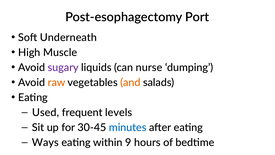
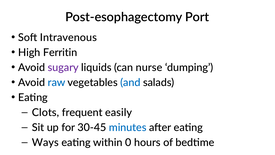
Underneath: Underneath -> Intravenous (68, 37)
Muscle: Muscle -> Ferritin (60, 52)
raw colour: orange -> blue (57, 82)
and colour: orange -> blue (130, 82)
Used: Used -> Clots (46, 112)
levels: levels -> easily (119, 112)
9: 9 -> 0 (128, 142)
